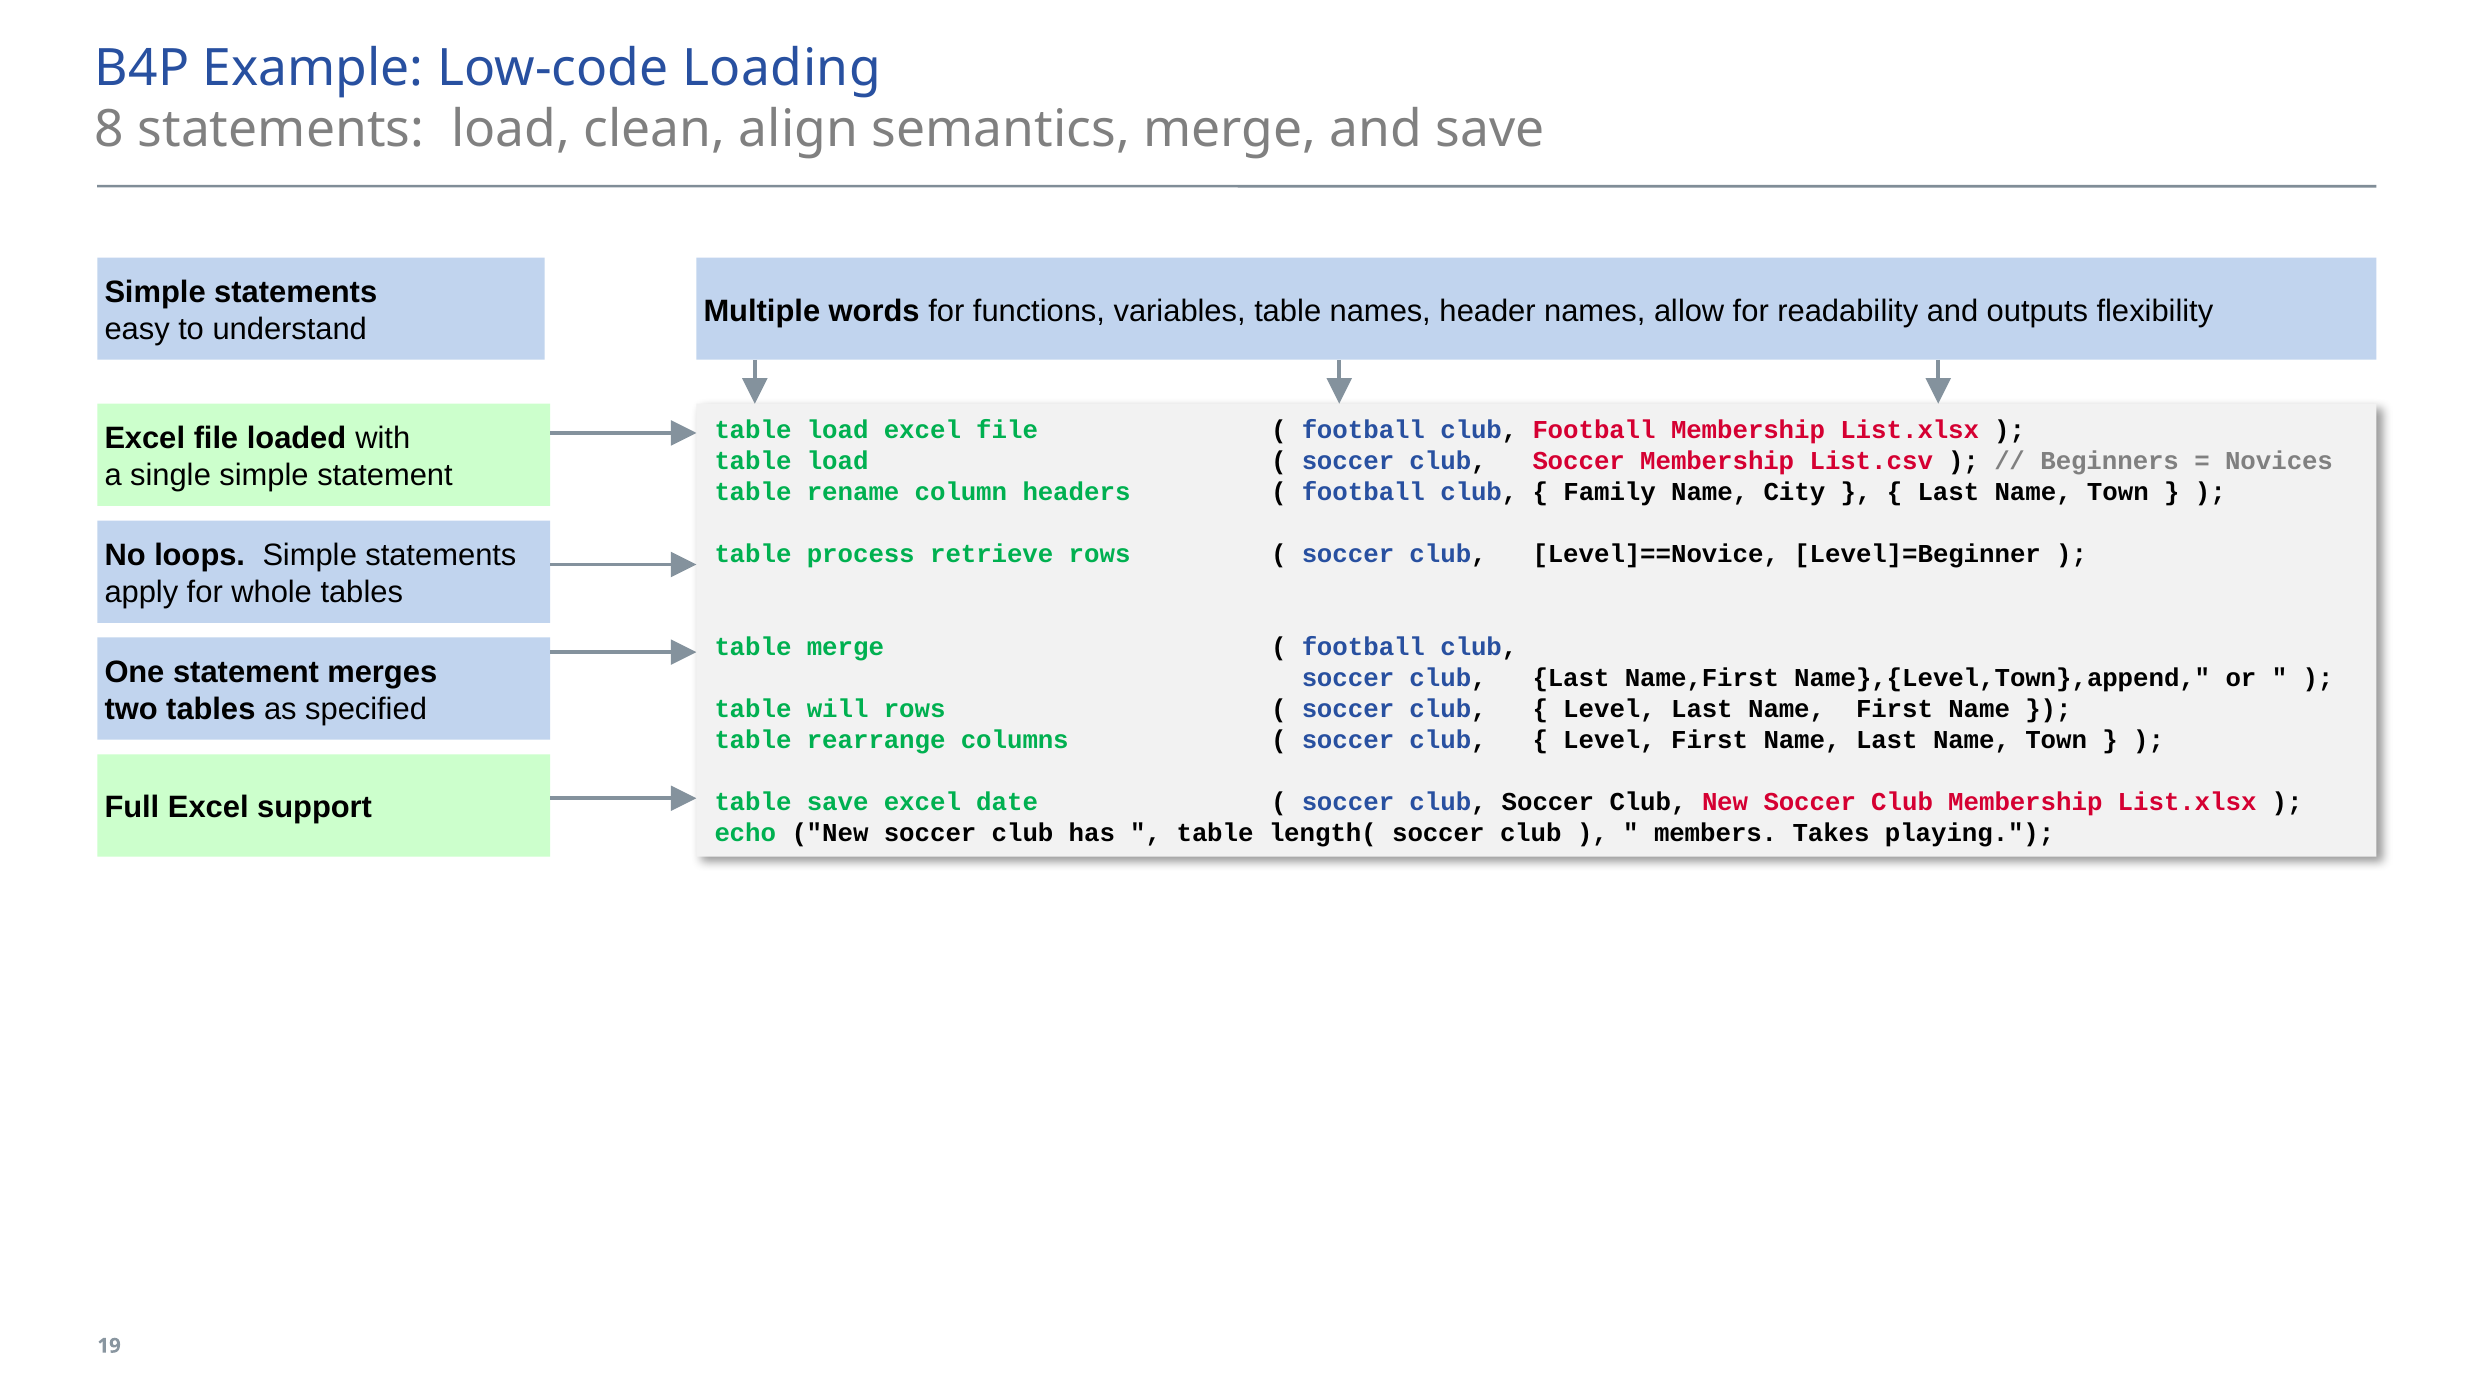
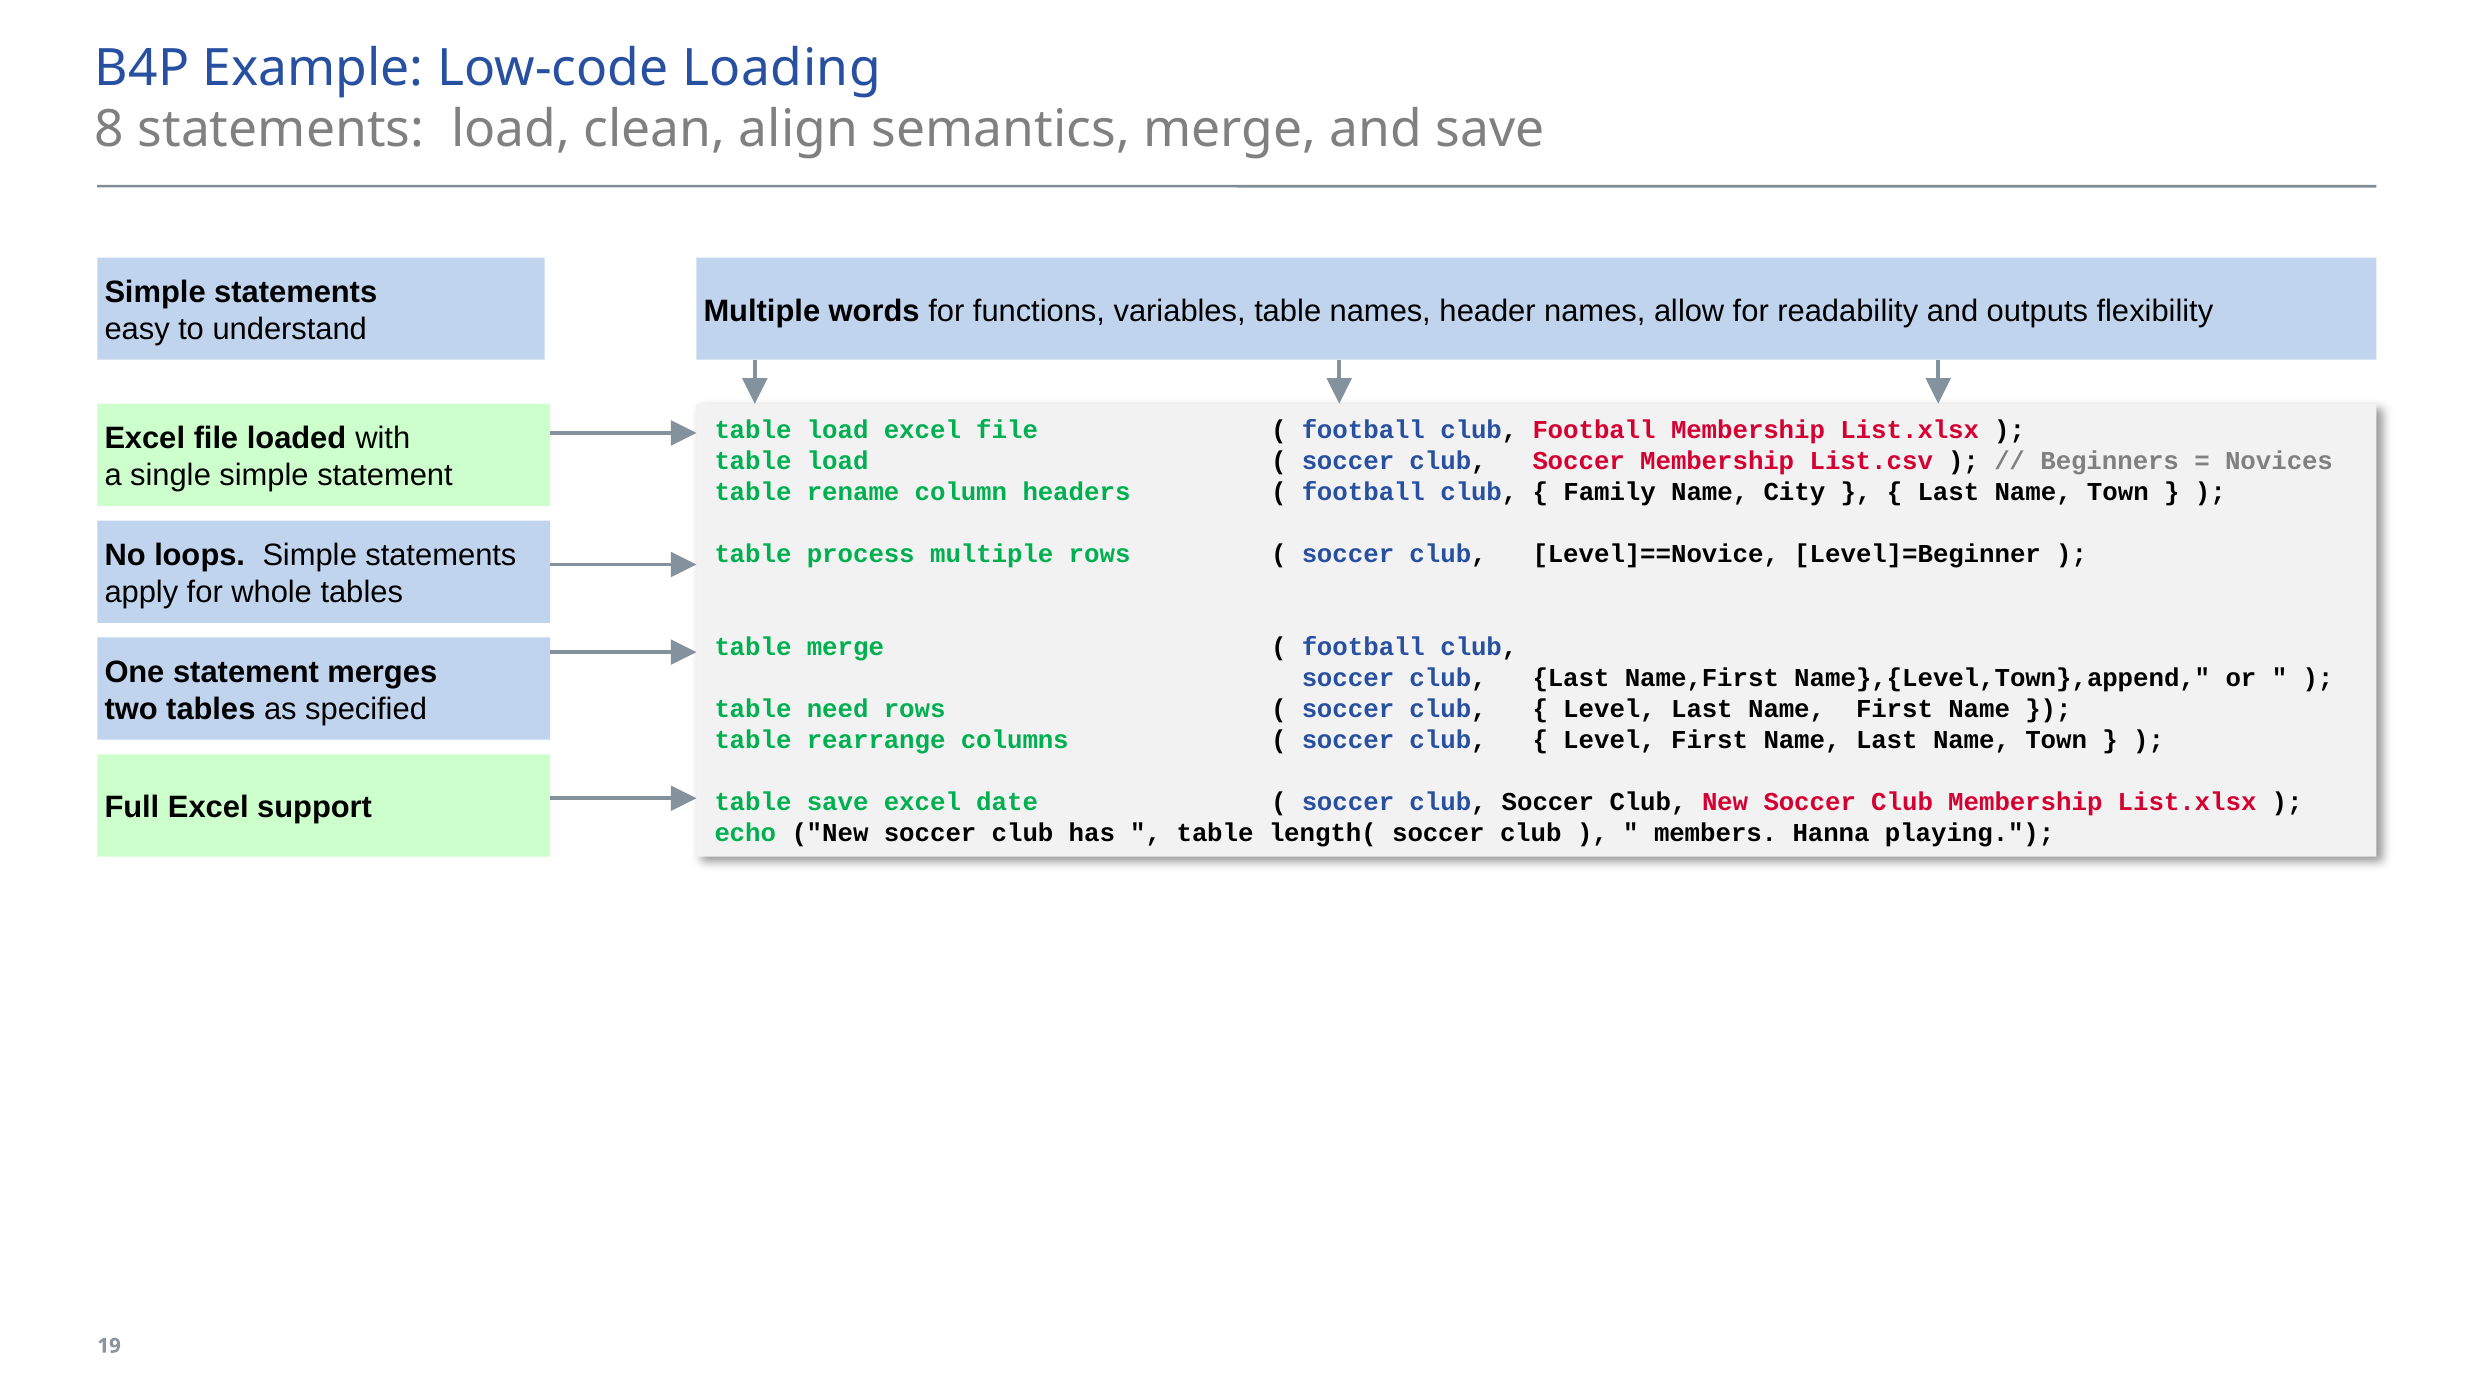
process retrieve: retrieve -> multiple (992, 554)
will: will -> need (838, 709)
Takes: Takes -> Hanna (1831, 833)
